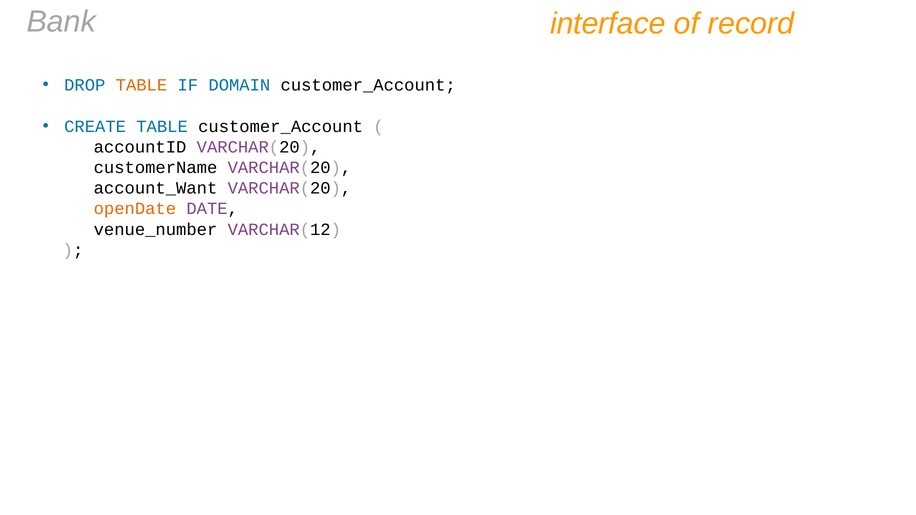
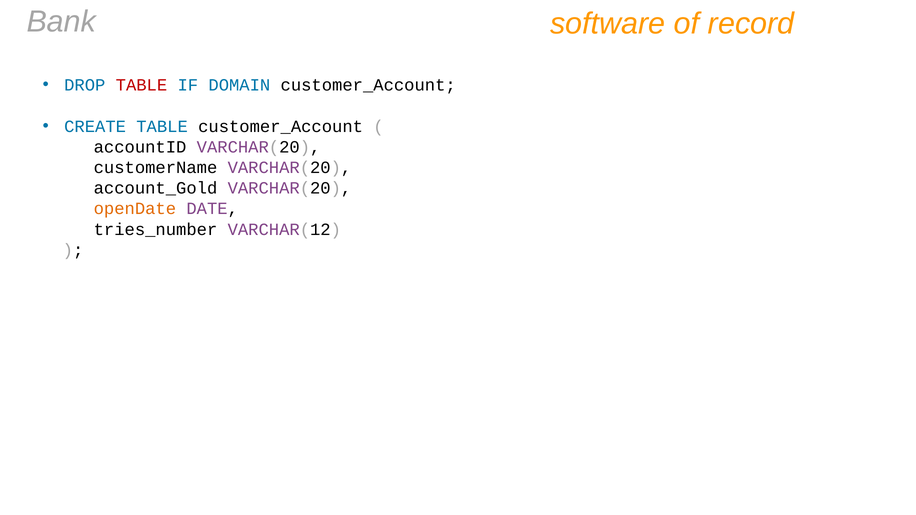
interface: interface -> software (608, 24)
TABLE colour: orange -> red (141, 85)
account_Want: account_Want -> account_Gold (155, 188)
venue_number: venue_number -> tries_number (155, 229)
